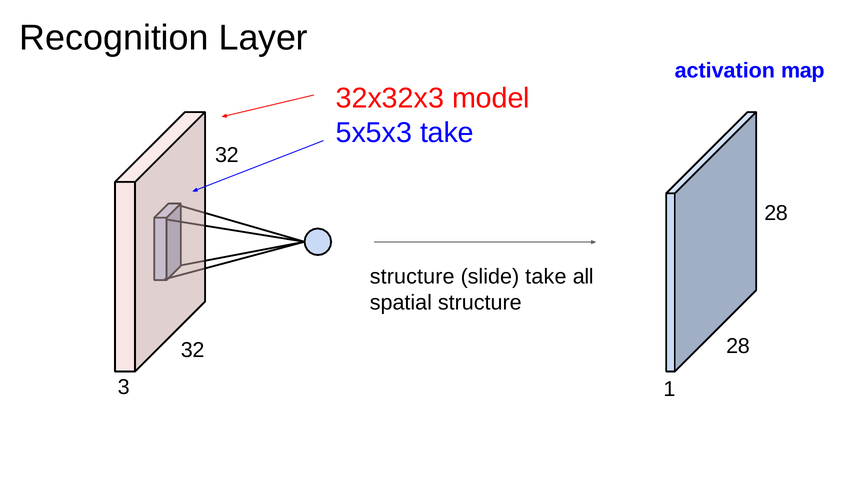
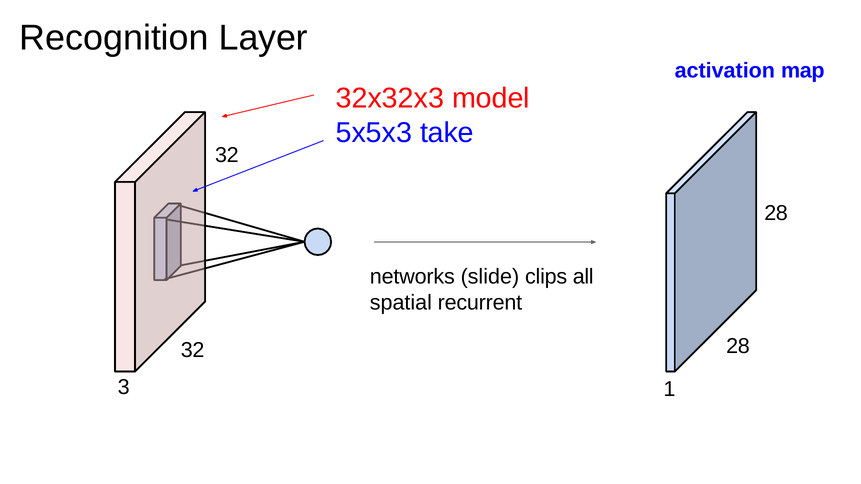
structure: structure -> networks (412, 277)
slide take: take -> clips (546, 277)
spatial structure: structure -> recurrent (480, 303)
